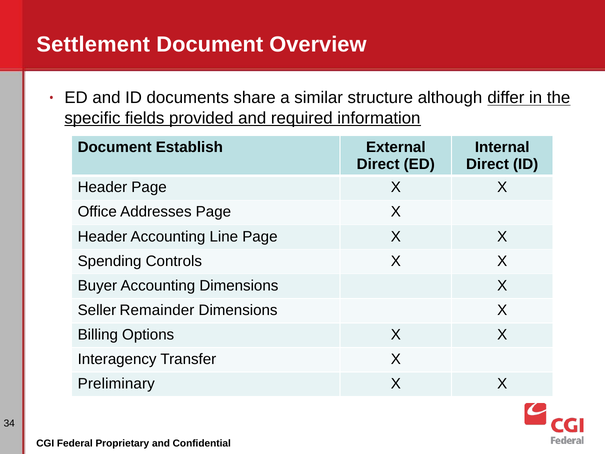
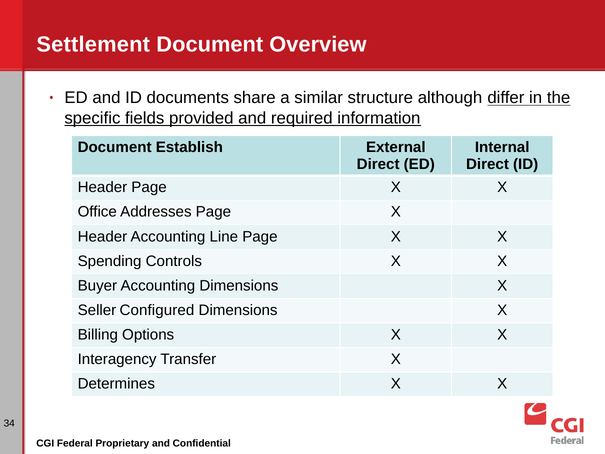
Remainder: Remainder -> Configured (157, 310)
Preliminary: Preliminary -> Determines (116, 384)
